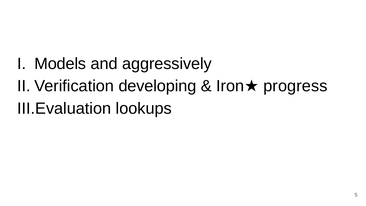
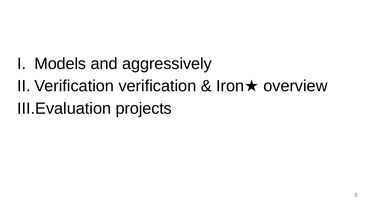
developing: developing -> verification (157, 86)
progress: progress -> overview (295, 86)
lookups: lookups -> projects (144, 109)
